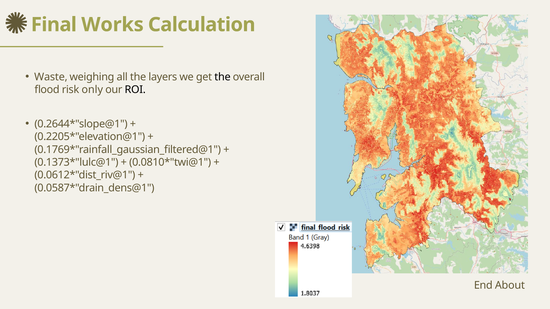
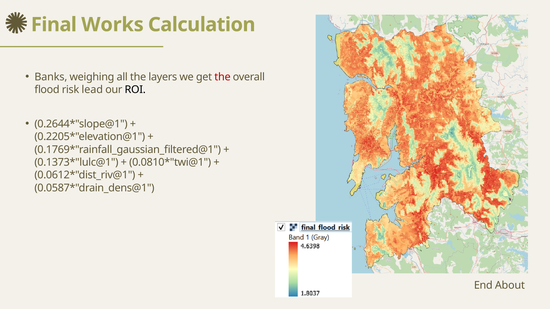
Waste: Waste -> Banks (51, 77)
the colour: black -> red (222, 77)
only: only -> lead (92, 90)
